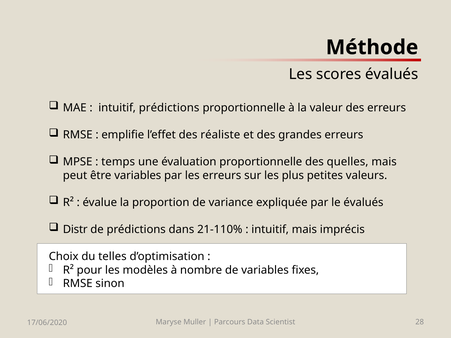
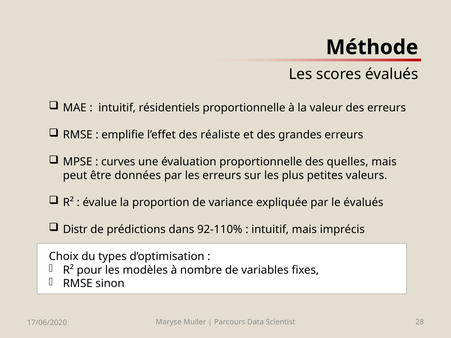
intuitif prédictions: prédictions -> résidentiels (169, 108)
temps: temps -> curves (118, 162)
être variables: variables -> données (138, 176)
21-110%: 21-110% -> 92-110% (220, 230)
telles: telles -> types (112, 257)
